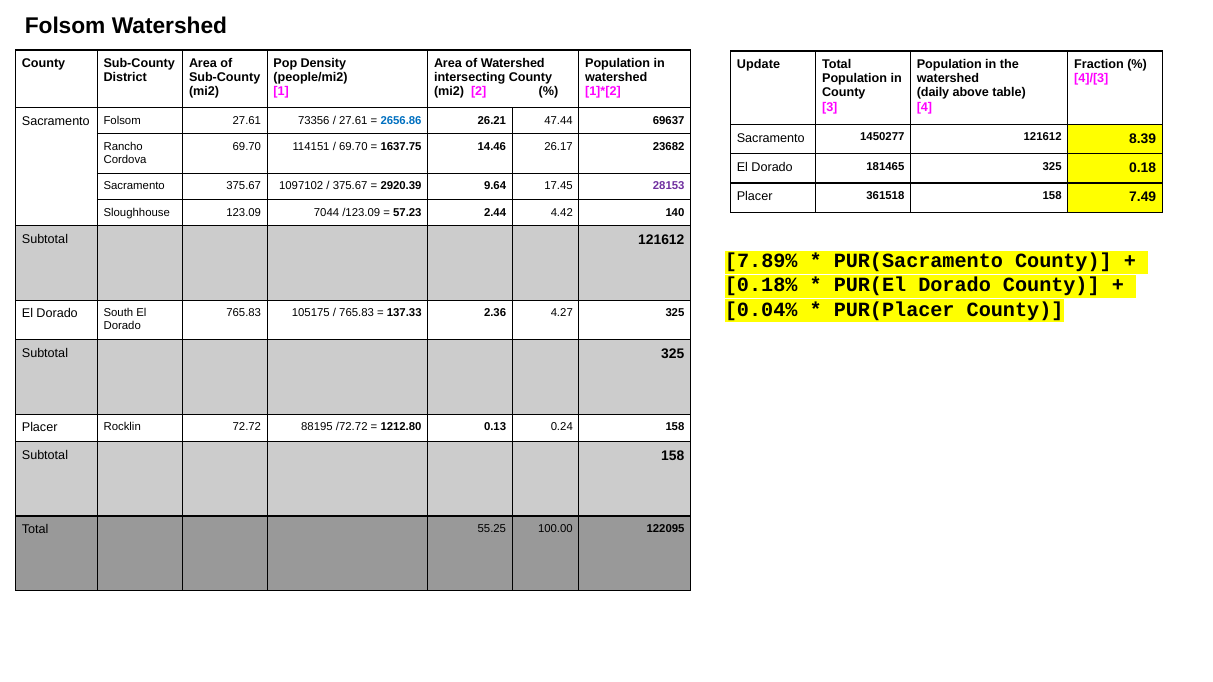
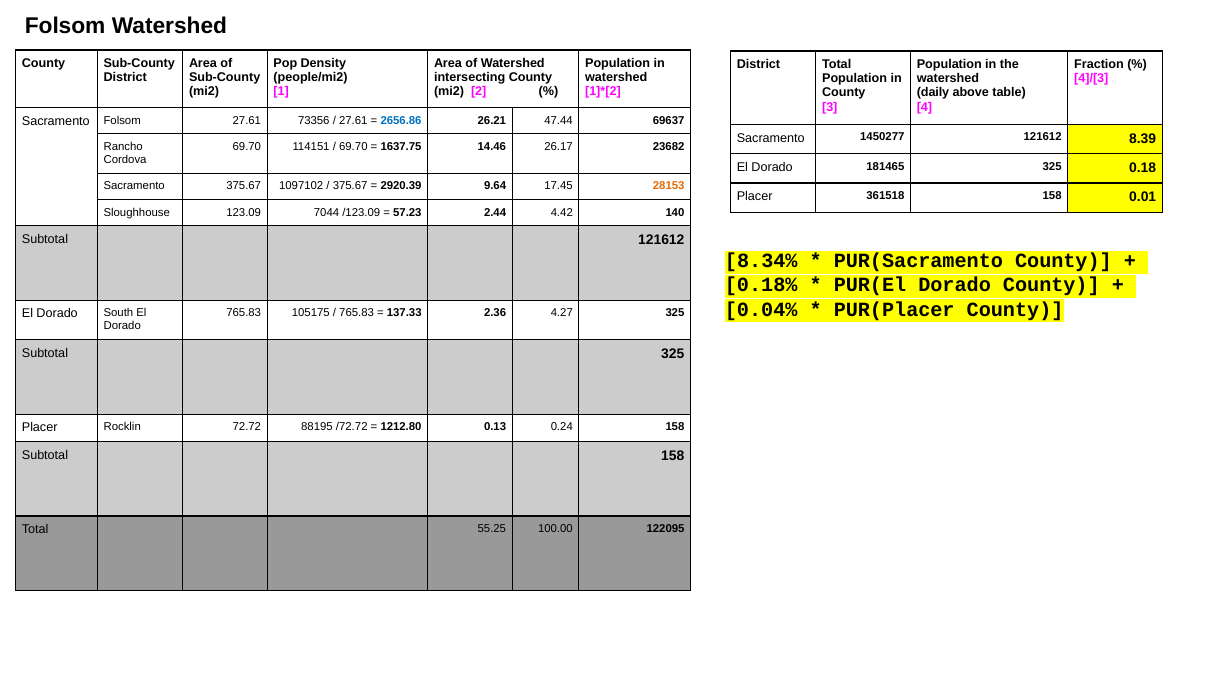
Update: Update -> District (759, 65)
28153 colour: purple -> orange (669, 186)
7.49: 7.49 -> 0.01 (1143, 197)
7.89%: 7.89% -> 8.34% (761, 261)
